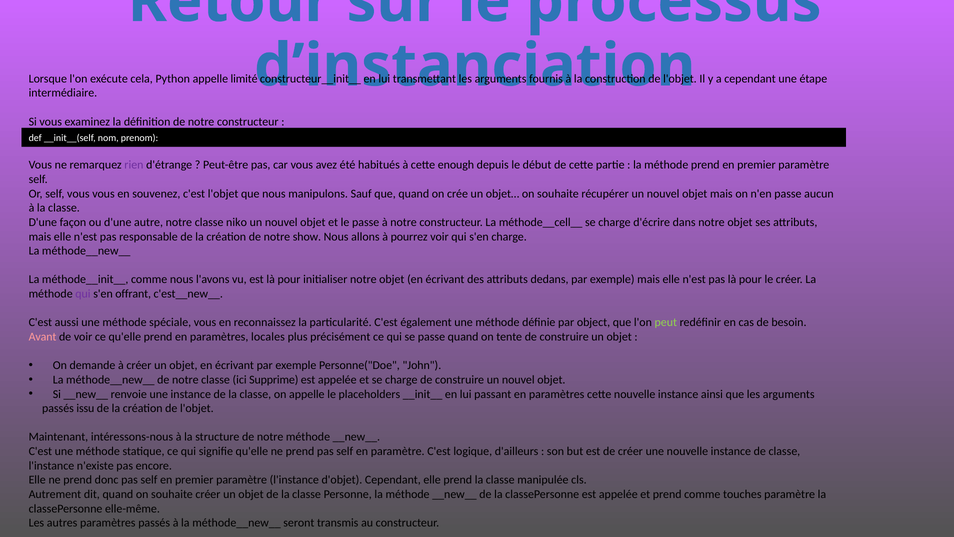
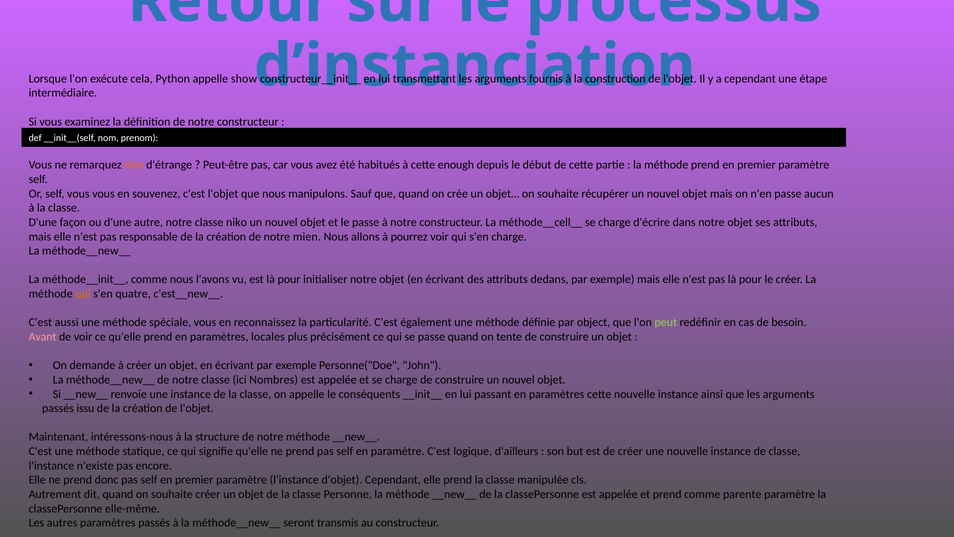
limité: limité -> show (244, 79)
rien colour: purple -> orange (134, 165)
show: show -> mien (307, 236)
qui colour: purple -> orange (83, 294)
offrant: offrant -> quatre (133, 294)
Supprime: Supprime -> Nombres (274, 380)
placeholders: placeholders -> conséquents (369, 394)
touches: touches -> parente (742, 494)
